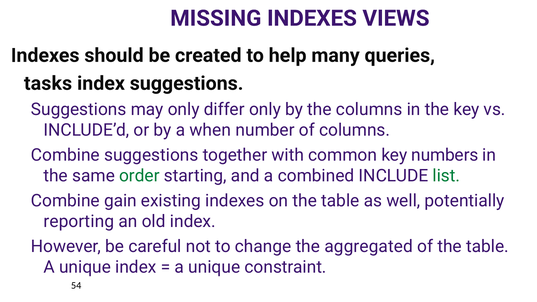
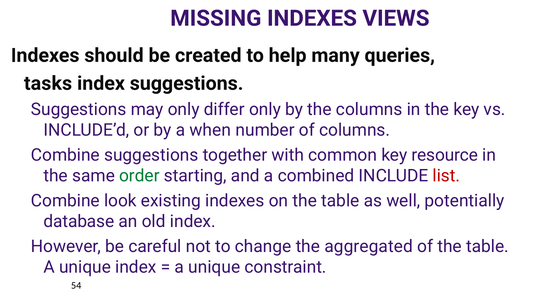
numbers: numbers -> resource (445, 155)
list colour: green -> red (446, 176)
gain: gain -> look (120, 201)
reporting: reporting -> database (79, 222)
